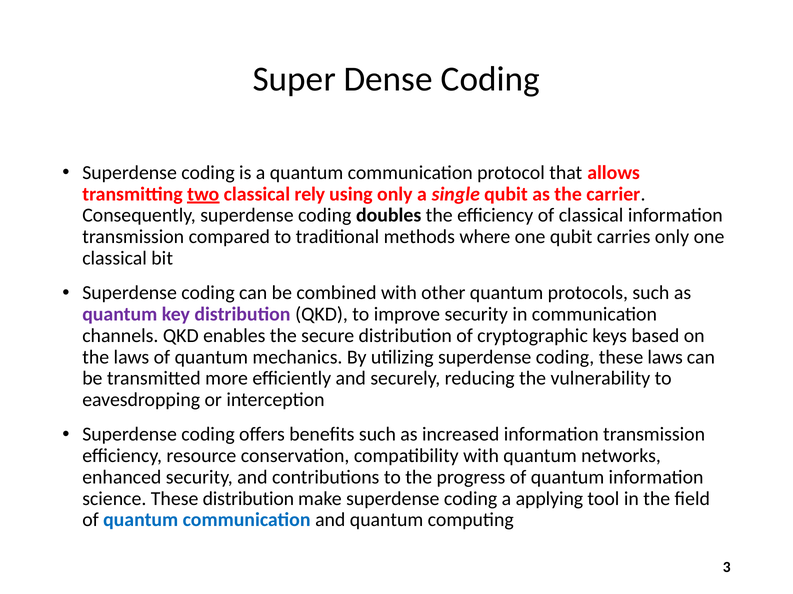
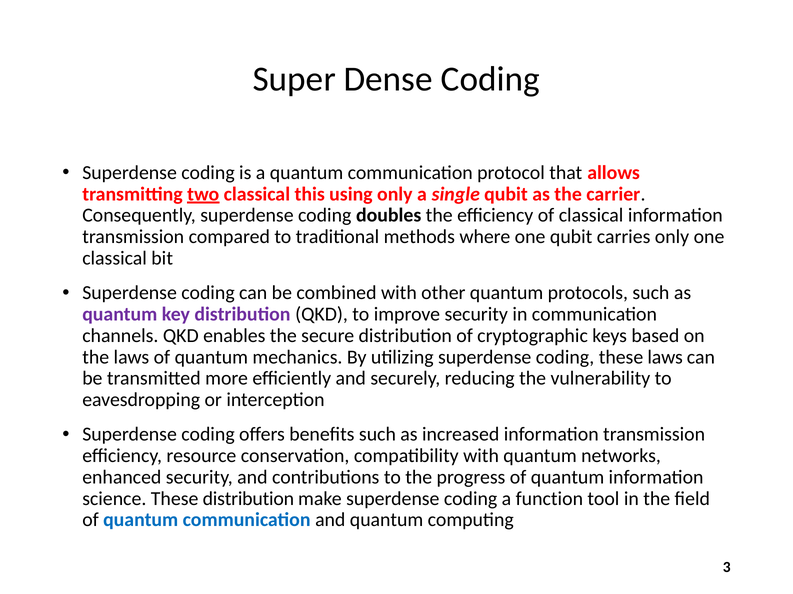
rely: rely -> this (310, 194)
applying: applying -> function (549, 499)
